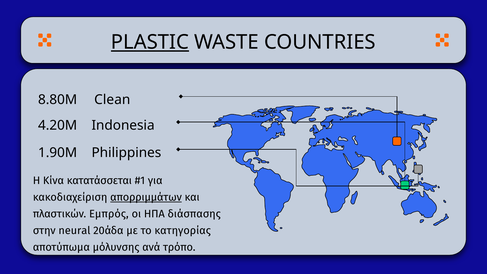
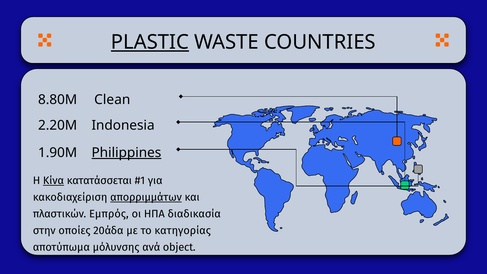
4.20M: 4.20M -> 2.20M (58, 125)
Philippines underline: none -> present (126, 153)
Κίνα underline: none -> present (53, 181)
διάσπασης: διάσπασης -> διαδικασία (194, 214)
neural: neural -> οποίες (75, 230)
τρόπο: τρόπο -> object (179, 247)
